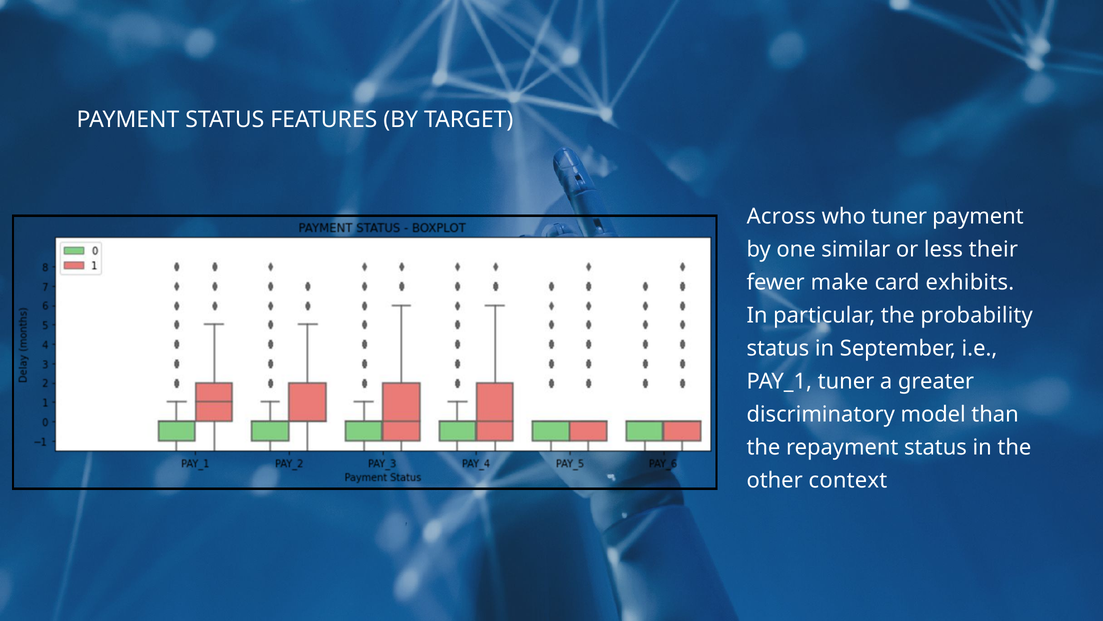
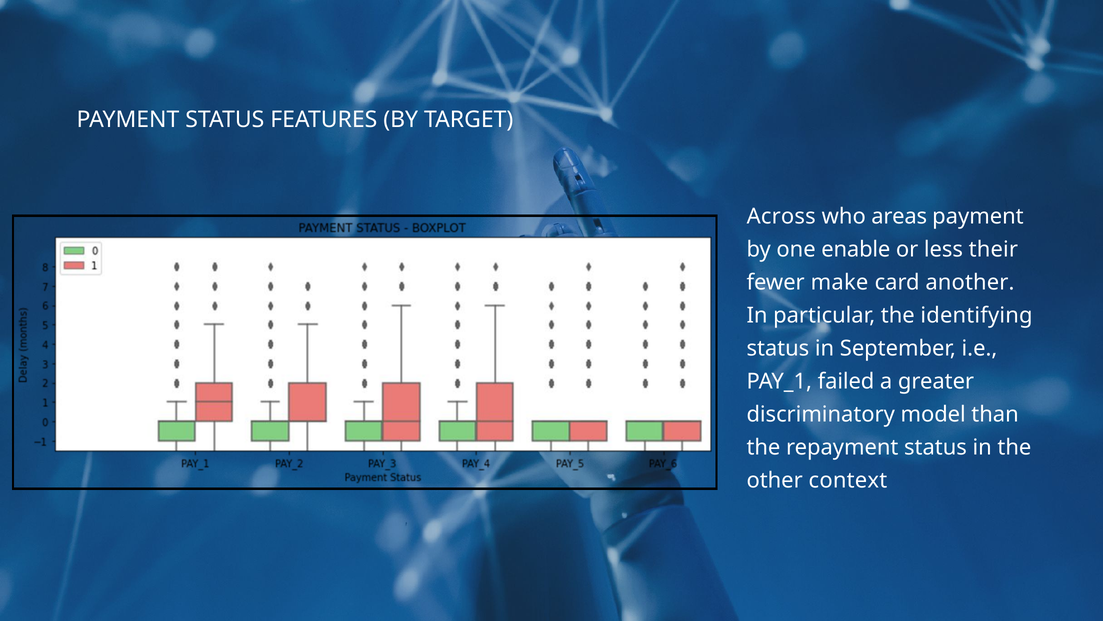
who tuner: tuner -> areas (899, 216)
similar: similar -> enable (856, 249)
exhibits: exhibits -> another (970, 282)
probability: probability -> identifying (977, 315)
PAY_1 tuner: tuner -> failed (846, 381)
